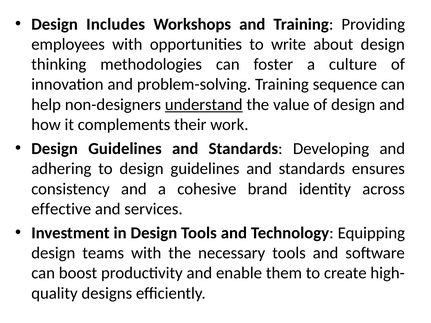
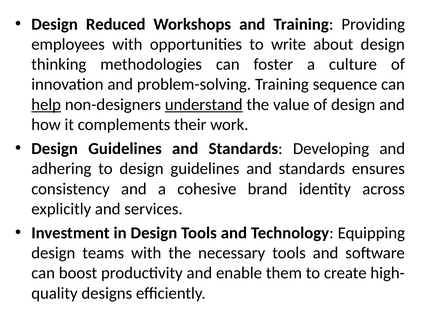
Includes: Includes -> Reduced (116, 24)
help underline: none -> present (46, 105)
effective: effective -> explicitly (61, 209)
